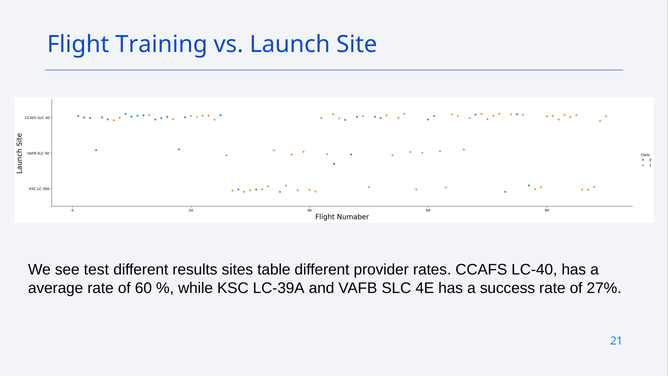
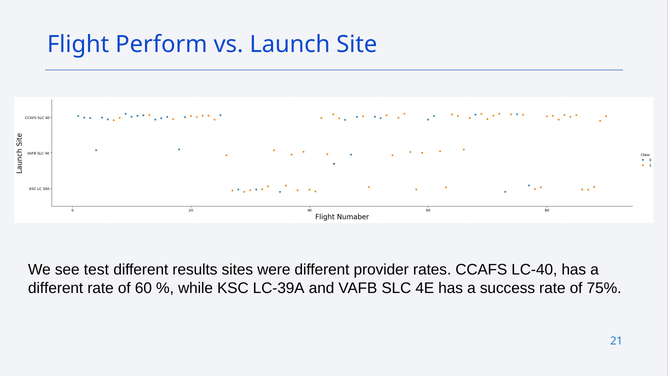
Training: Training -> Perform (161, 45)
table: table -> were (274, 270)
average: average -> different (56, 288)
27%: 27% -> 75% (604, 288)
